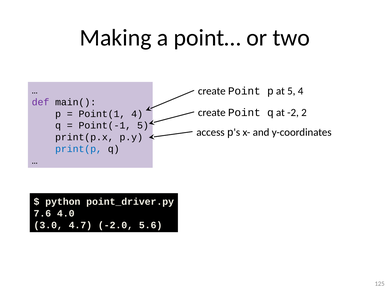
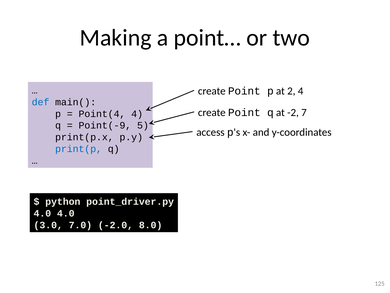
at 5: 5 -> 2 (291, 91)
def colour: purple -> blue (41, 102)
2: 2 -> 7 (304, 112)
Point(1: Point(1 -> Point(4 (102, 114)
Point(-1: Point(-1 -> Point(-9 (105, 125)
7.6: 7.6 -> 4.0 (42, 213)
4.7: 4.7 -> 7.0 (80, 225)
5.6: 5.6 -> 8.0 (151, 225)
